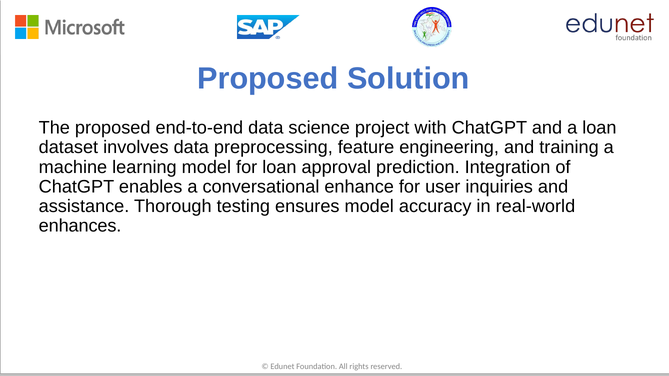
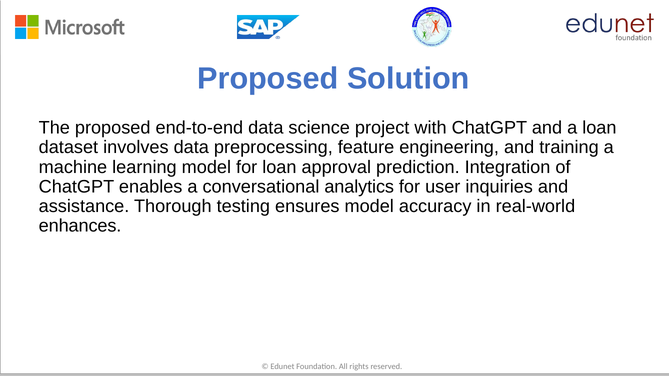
enhance: enhance -> analytics (359, 187)
